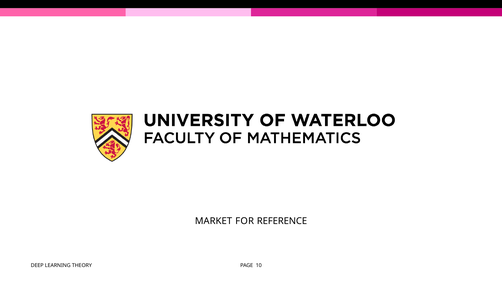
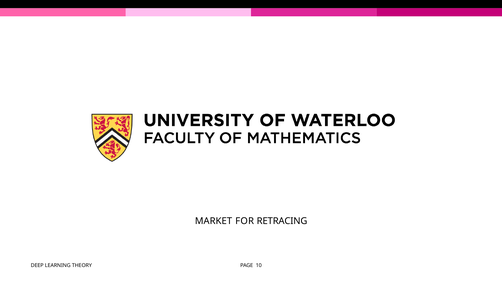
REFERENCE: REFERENCE -> RETRACING (282, 221)
